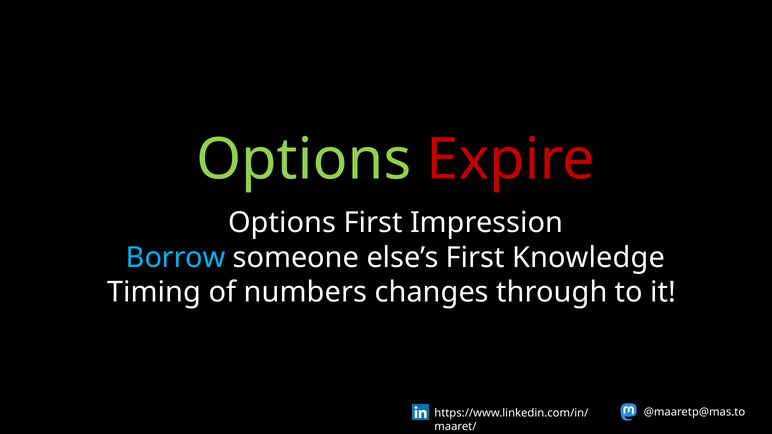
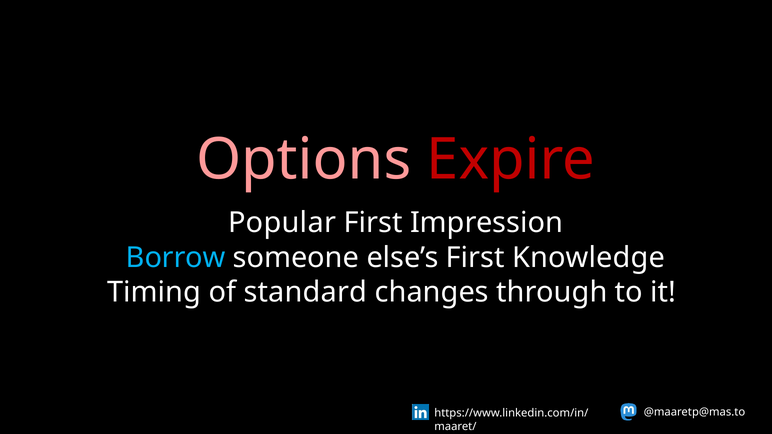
Options colour: light green -> pink (304, 160)
Options: Options -> Popular (282, 223)
numbers: numbers -> standard (305, 292)
